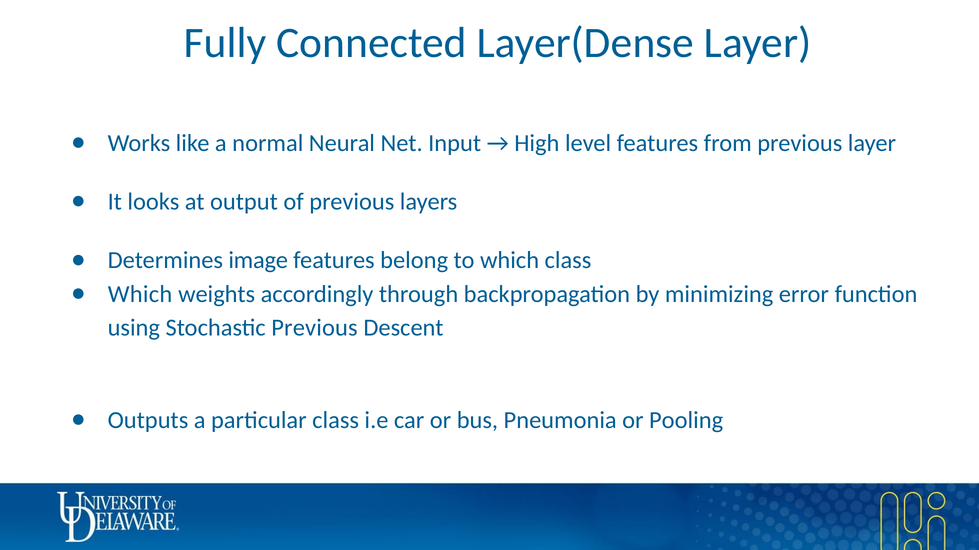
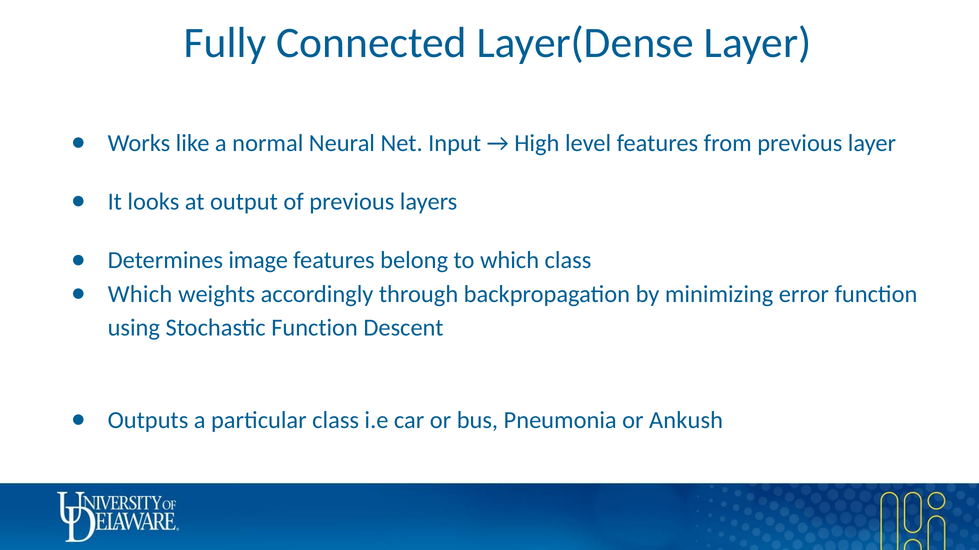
Stochastic Previous: Previous -> Function (315, 328)
Pooling: Pooling -> Ankush (686, 421)
